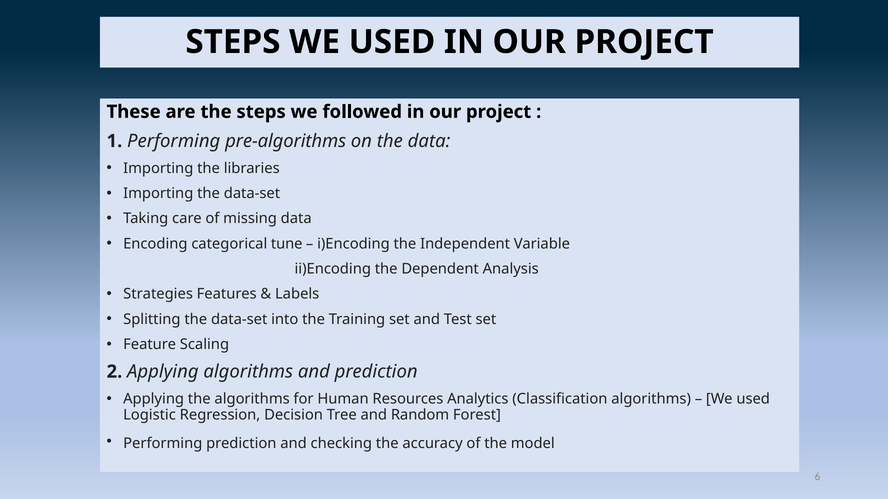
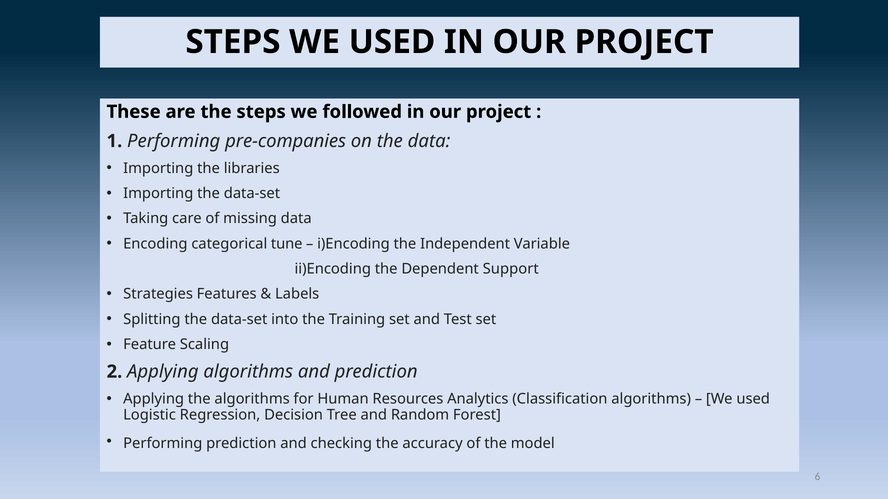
pre-algorithms: pre-algorithms -> pre-companies (286, 141)
Analysis: Analysis -> Support (511, 269)
